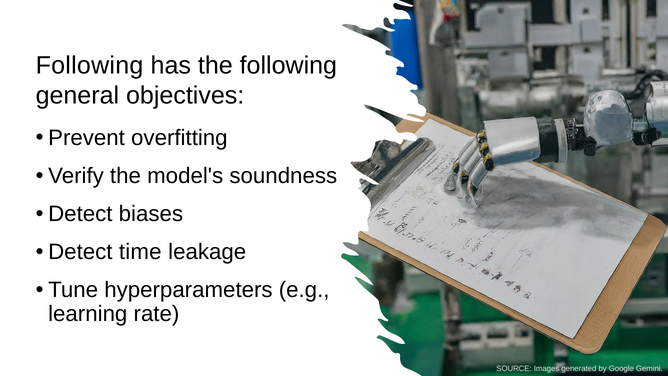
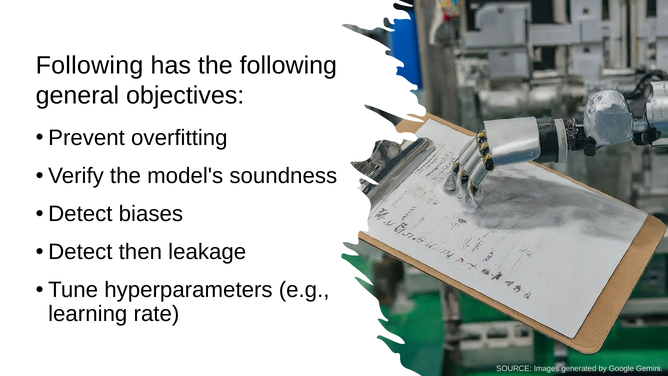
time: time -> then (140, 252)
